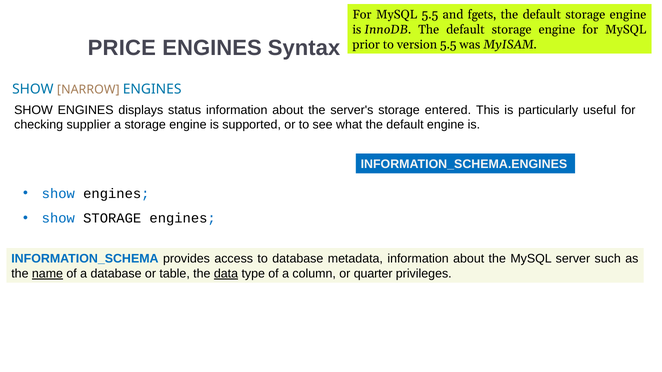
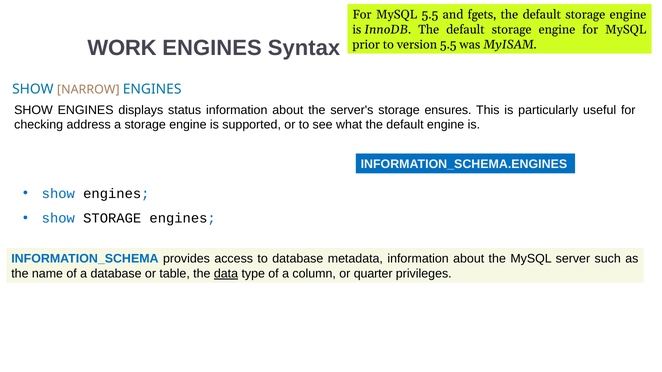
PRICE: PRICE -> WORK (122, 48)
entered: entered -> ensures (448, 110)
supplier: supplier -> address (89, 125)
name underline: present -> none (47, 274)
